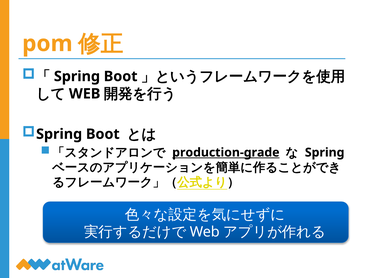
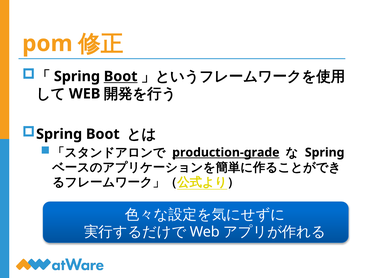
Boot underline: none -> present (121, 76)
